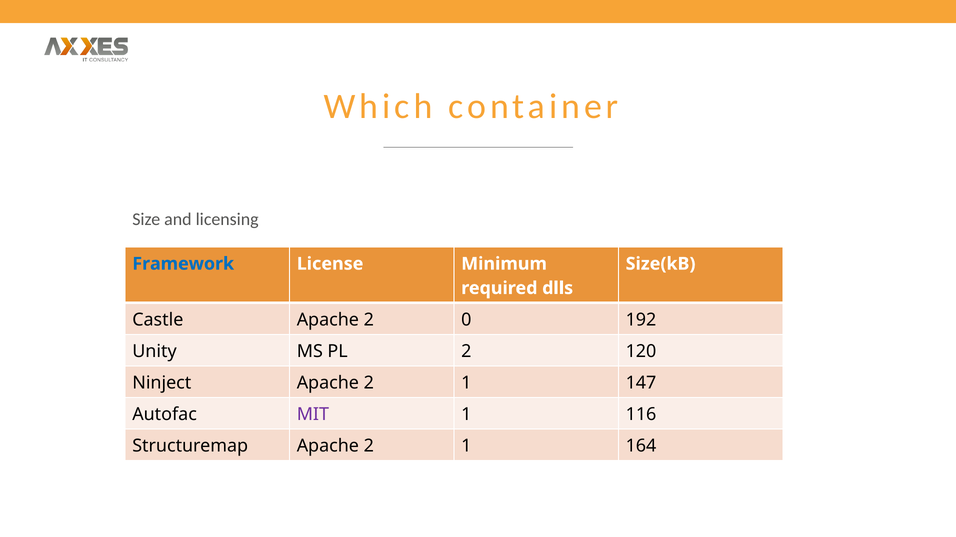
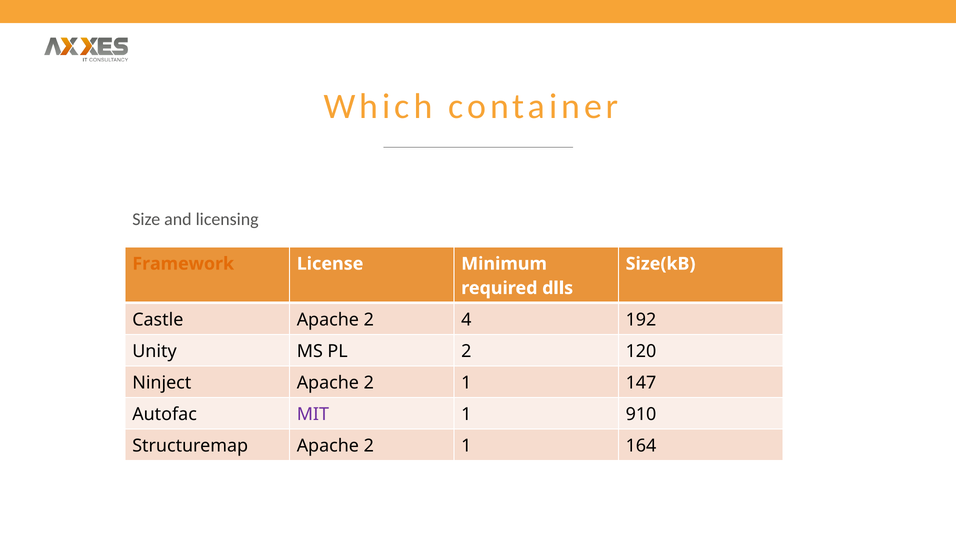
Framework colour: blue -> orange (183, 264)
0: 0 -> 4 (466, 320)
116: 116 -> 910 (641, 415)
